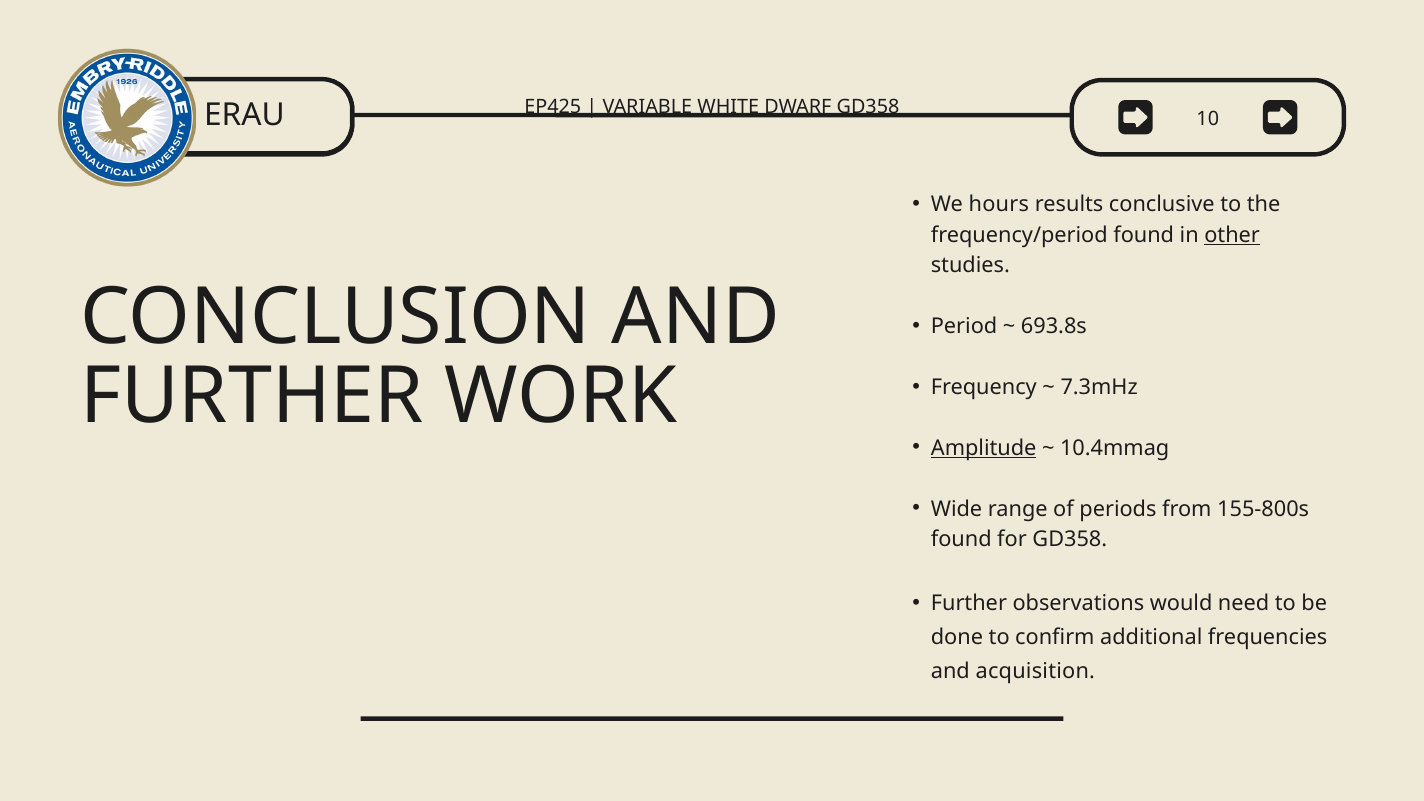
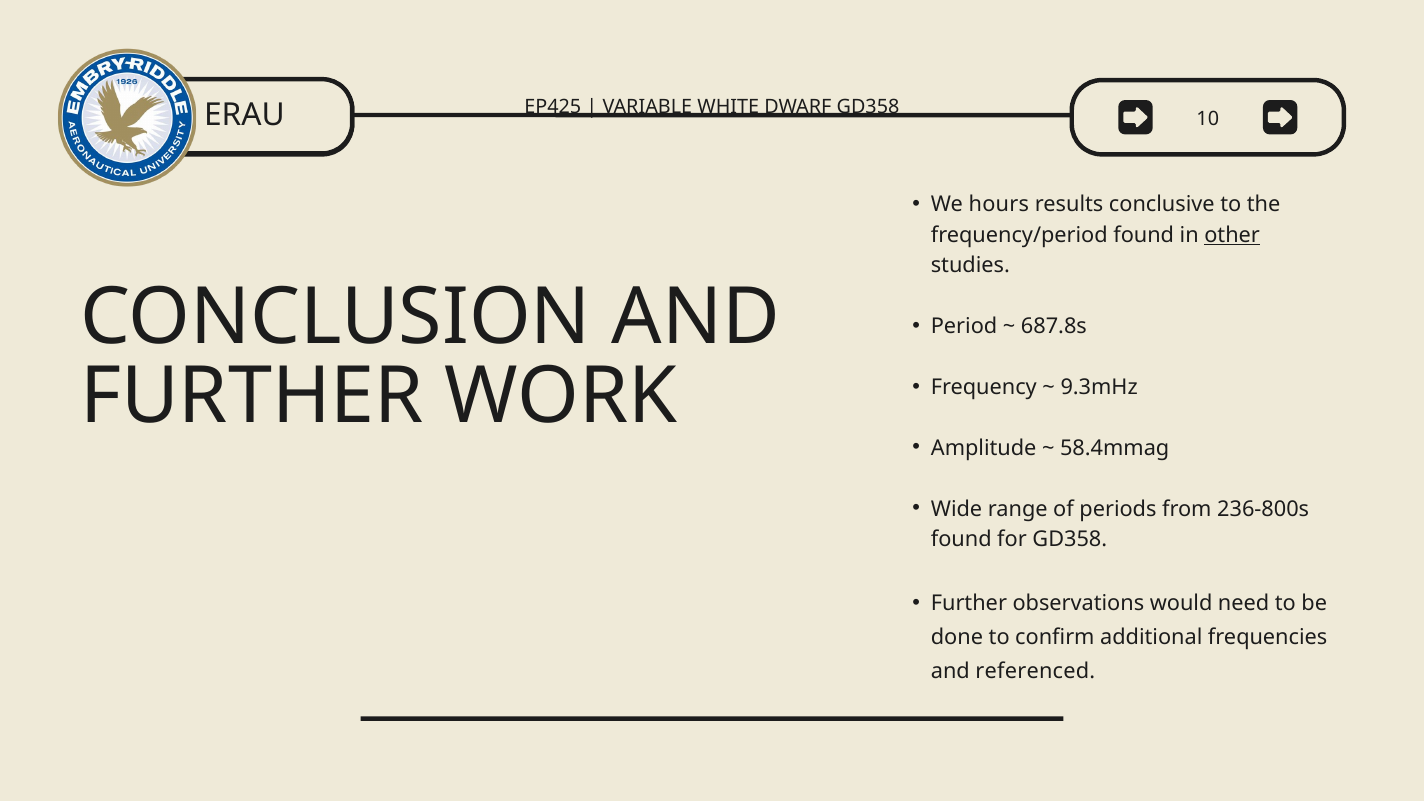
693.8s: 693.8s -> 687.8s (1054, 326)
7.3mHz: 7.3mHz -> 9.3mHz (1099, 387)
Amplitude underline: present -> none (984, 448)
10.4mmag: 10.4mmag -> 58.4mmag (1115, 448)
155-800s: 155-800s -> 236-800s (1263, 509)
acquisition: acquisition -> referenced (1035, 672)
